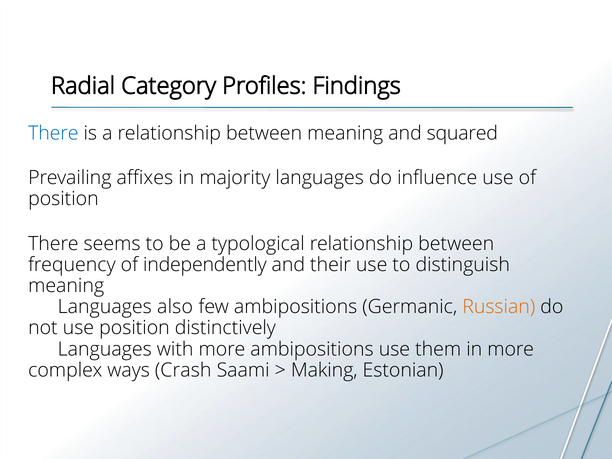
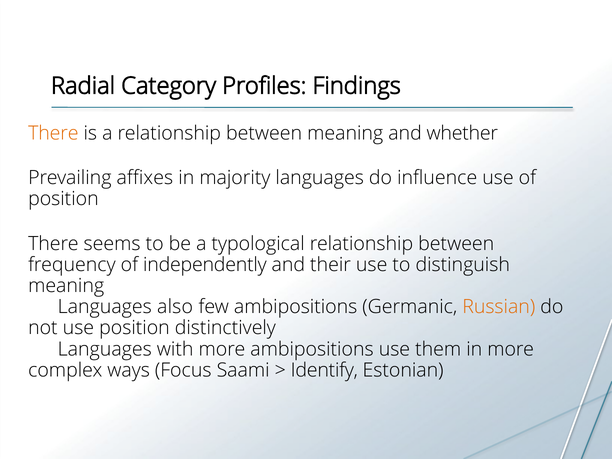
There colour: blue -> orange (53, 133)
squared: squared -> whether (462, 133)
Crash: Crash -> Focus (183, 370)
Making: Making -> Identify (324, 370)
